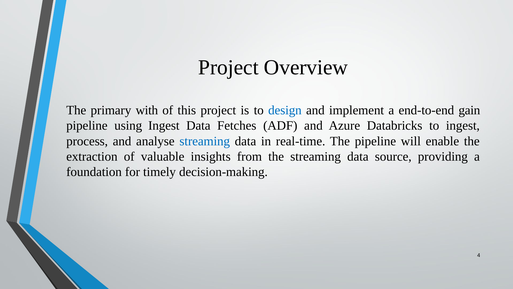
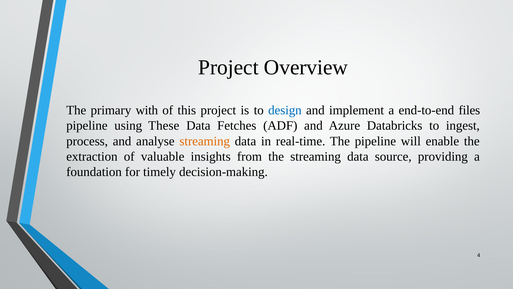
gain: gain -> files (469, 110)
using Ingest: Ingest -> These (164, 126)
streaming colour: blue -> orange (205, 141)
